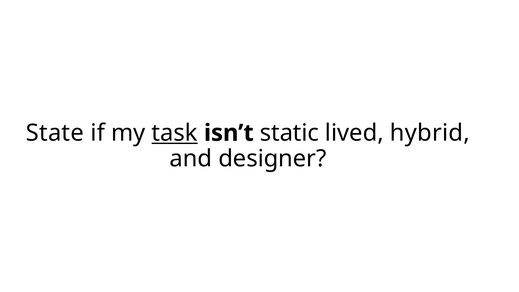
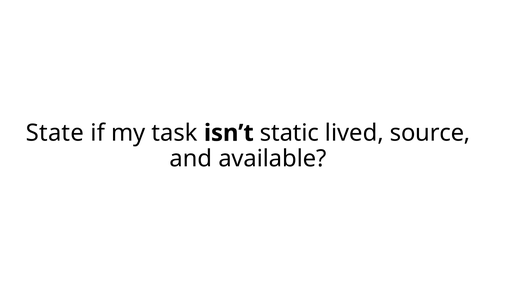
task underline: present -> none (175, 133)
hybrid: hybrid -> source (430, 133)
designer: designer -> available (272, 159)
